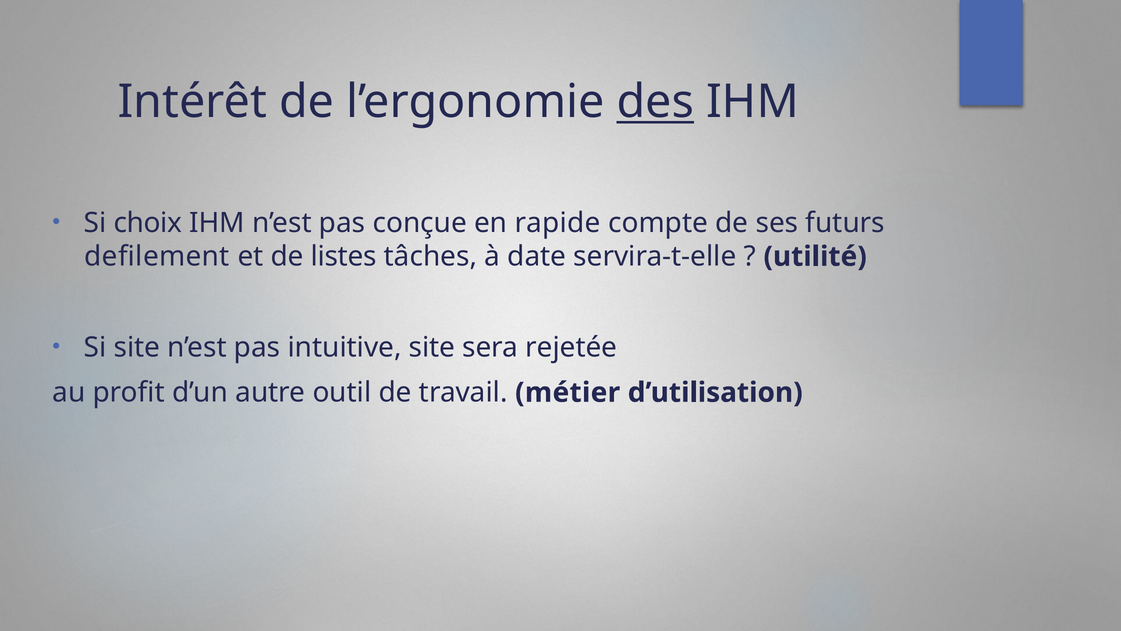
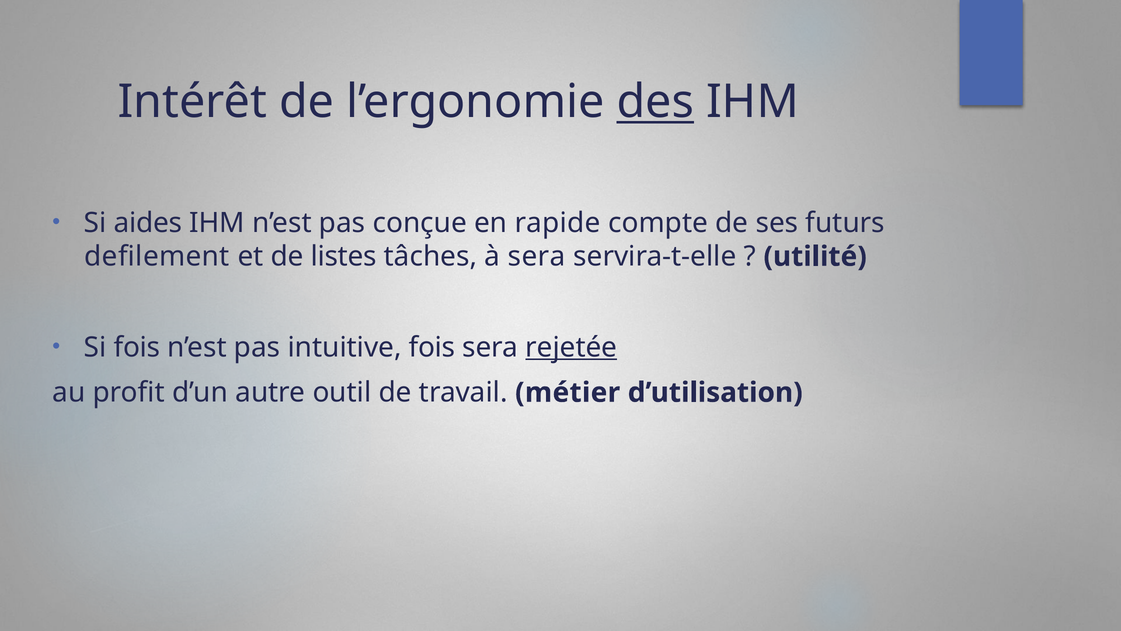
choix: choix -> aides (148, 223)
à date: date -> sera (537, 256)
Si site: site -> fois (137, 347)
intuitive site: site -> fois (432, 347)
rejetée underline: none -> present (571, 347)
